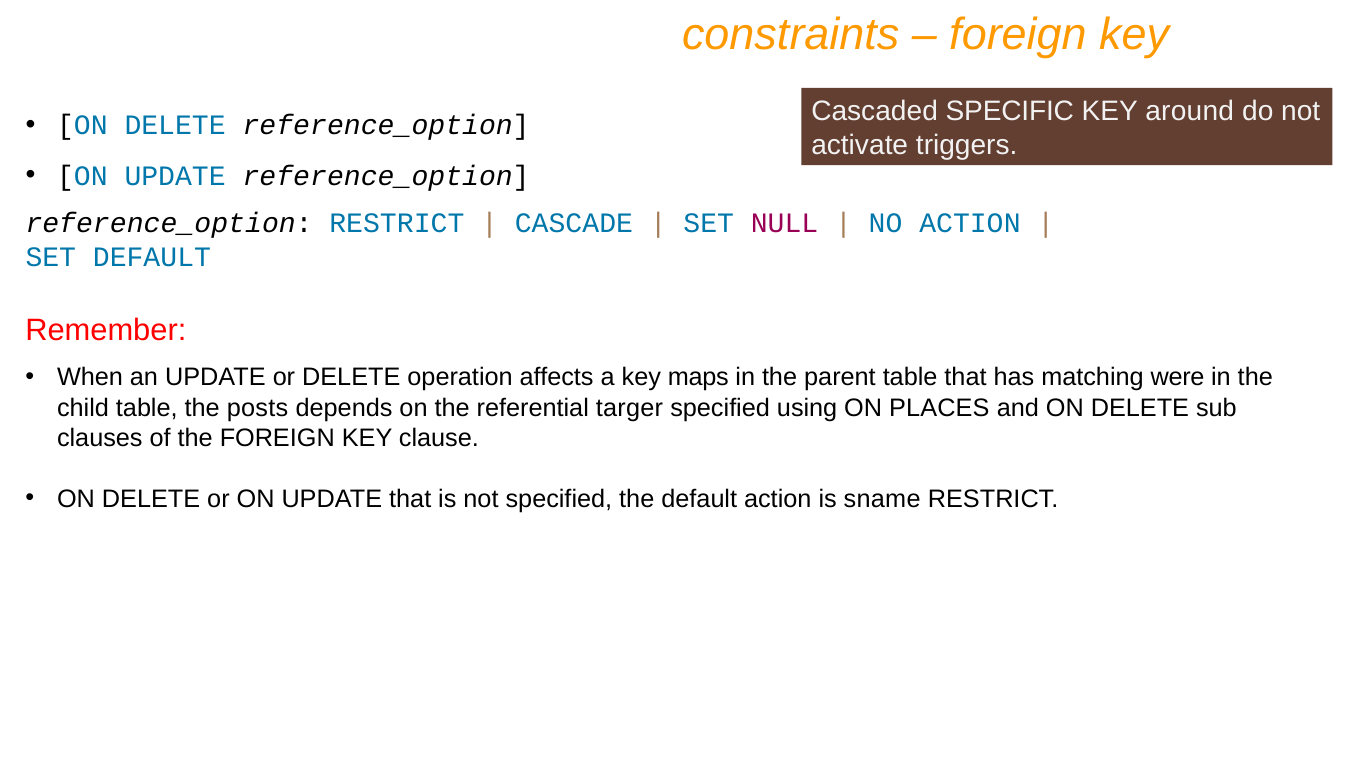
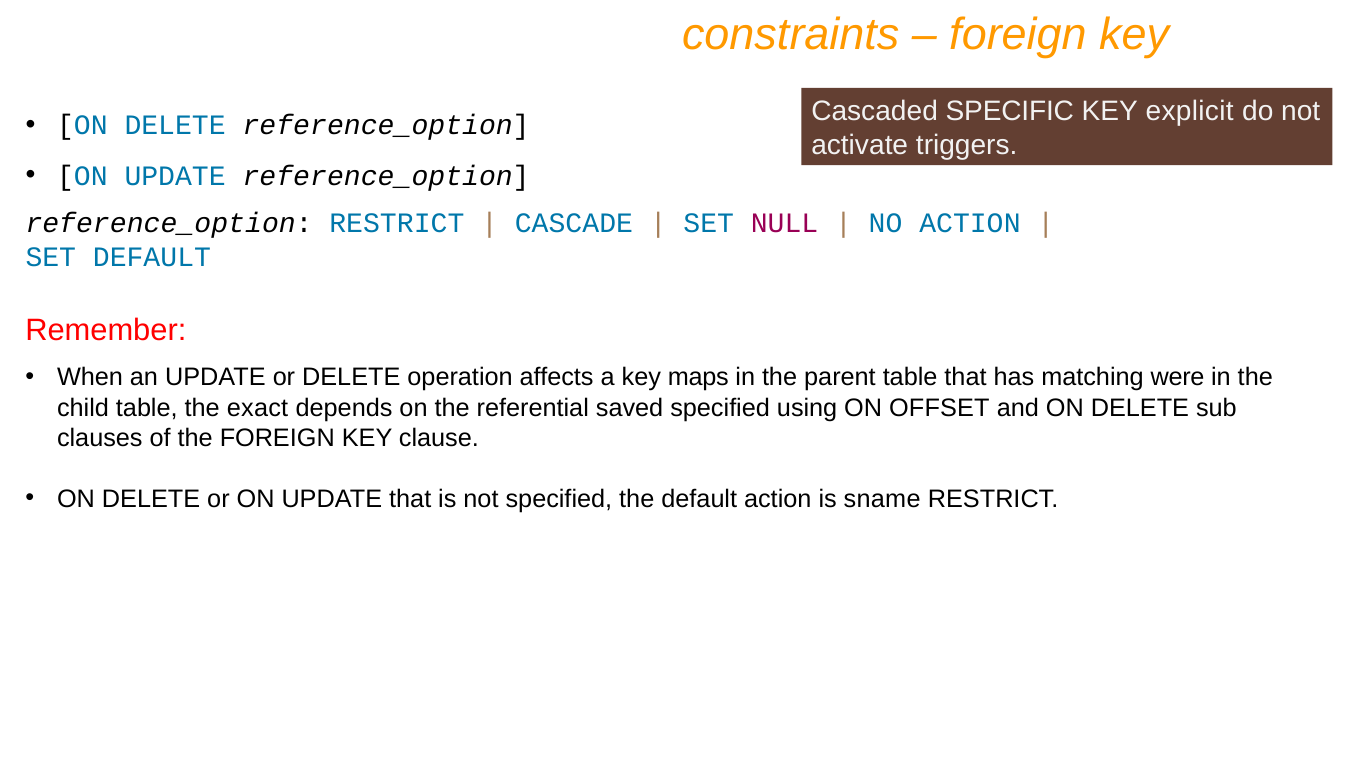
around: around -> explicit (1190, 112)
posts: posts -> exact (258, 408)
targer: targer -> saved (630, 408)
PLACES: PLACES -> OFFSET (939, 408)
